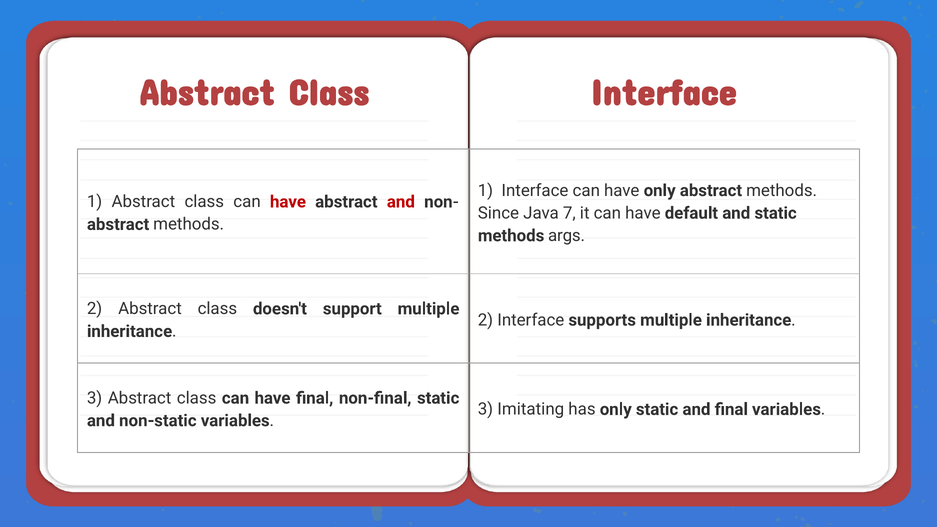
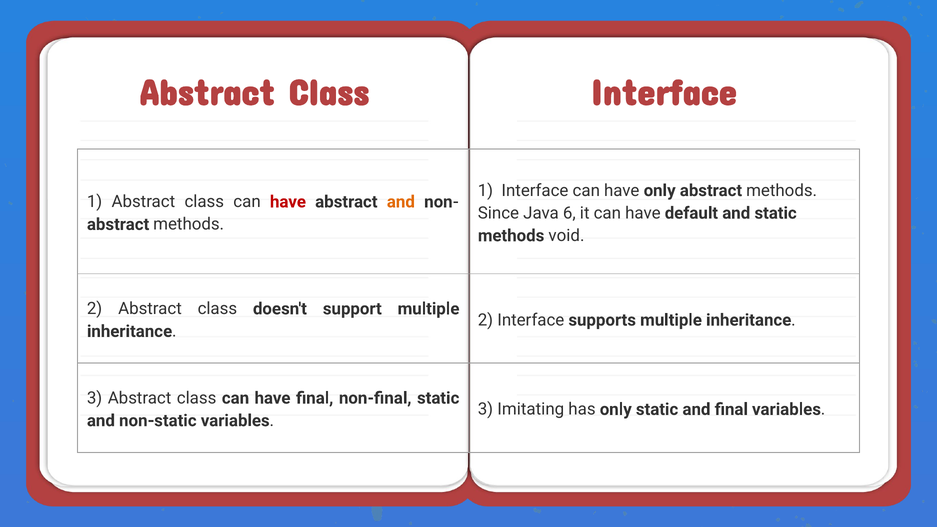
and colour: red -> orange (401, 202)
7: 7 -> 6 (569, 213)
args: args -> void (566, 236)
